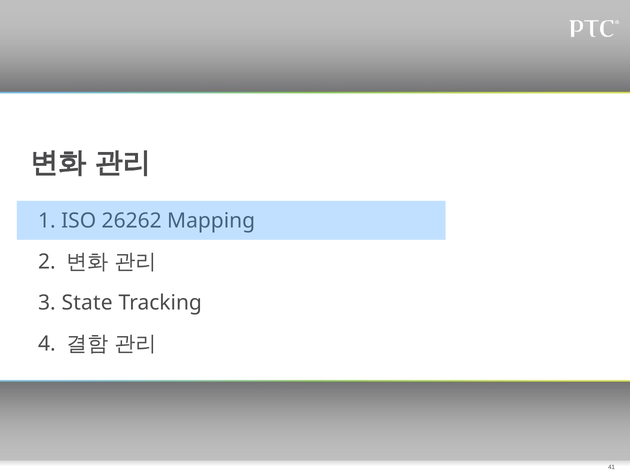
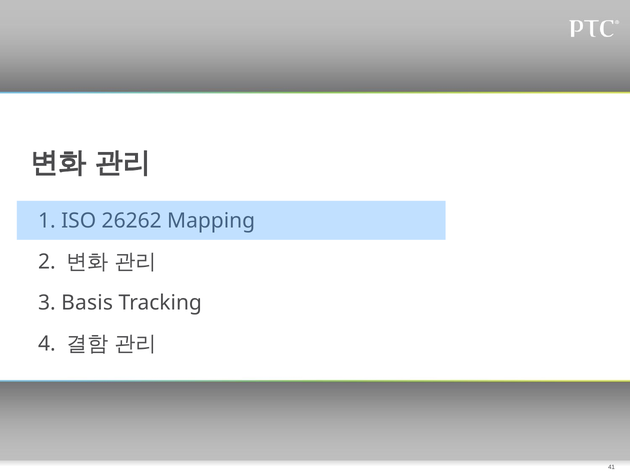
State: State -> Basis (87, 303)
